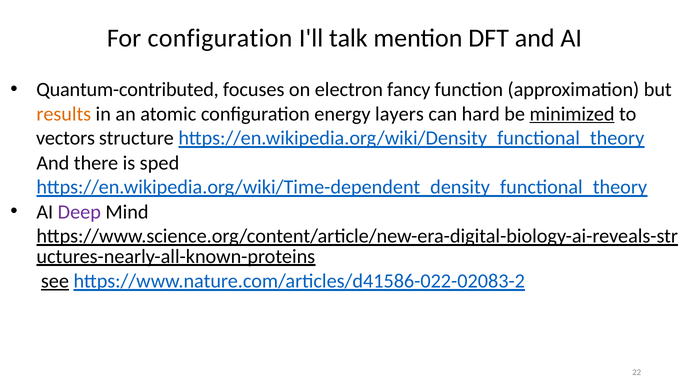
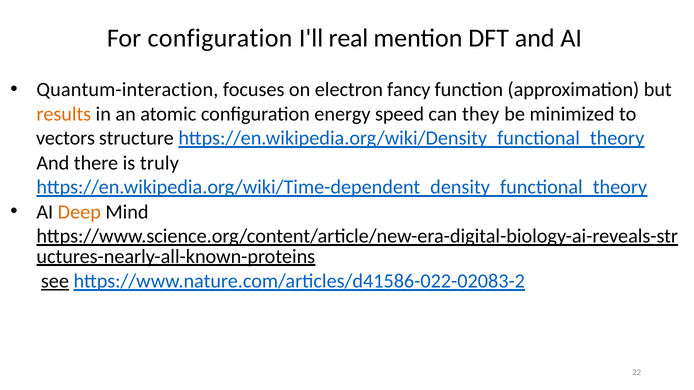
talk: talk -> real (348, 38)
Quantum-contributed: Quantum-contributed -> Quantum-interaction (127, 90)
layers: layers -> speed (400, 114)
hard: hard -> they (481, 114)
minimized underline: present -> none (572, 114)
sped: sped -> truly (159, 163)
Deep colour: purple -> orange (79, 212)
